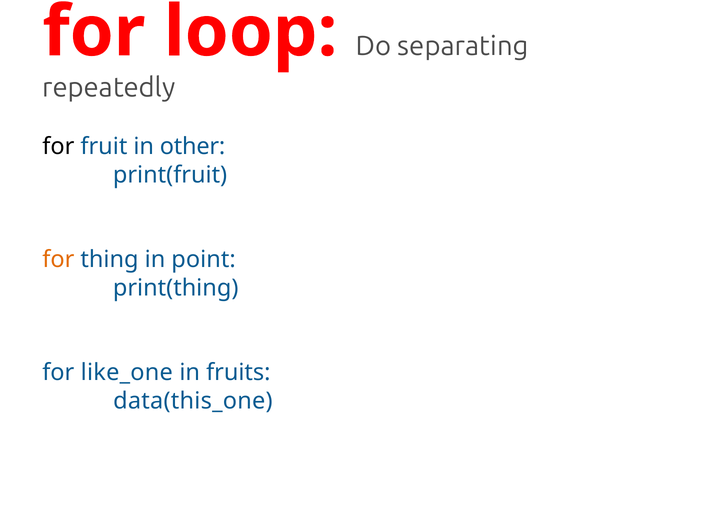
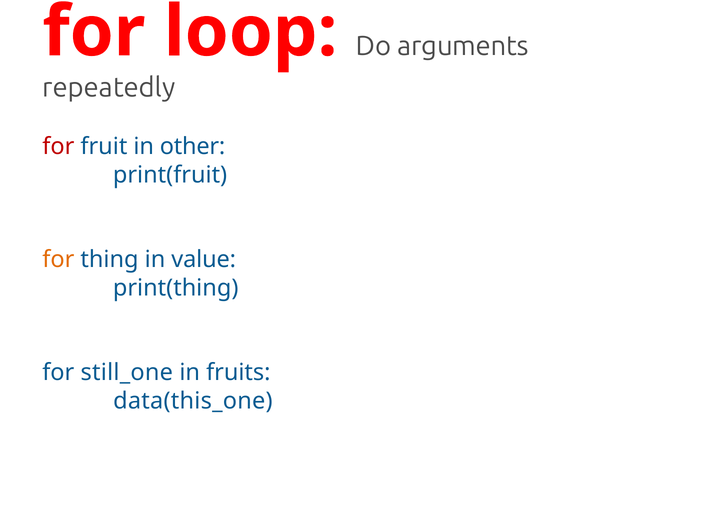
separating: separating -> arguments (463, 46)
for colour: black -> red (58, 146)
point: point -> value (204, 259)
like_one: like_one -> still_one (127, 372)
